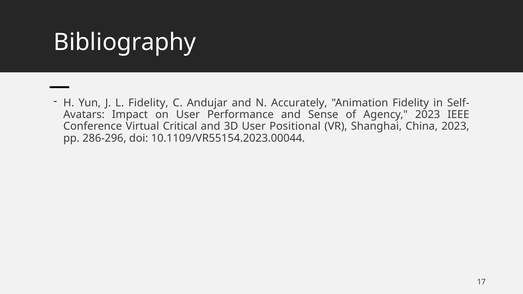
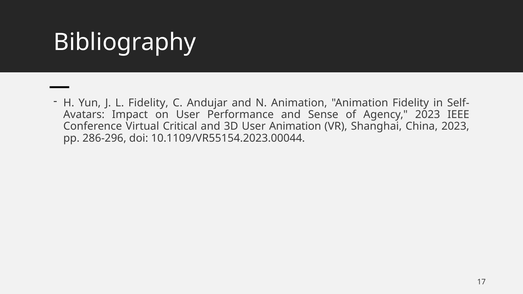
N Accurately: Accurately -> Animation (299, 103)
User Positional: Positional -> Animation (295, 126)
